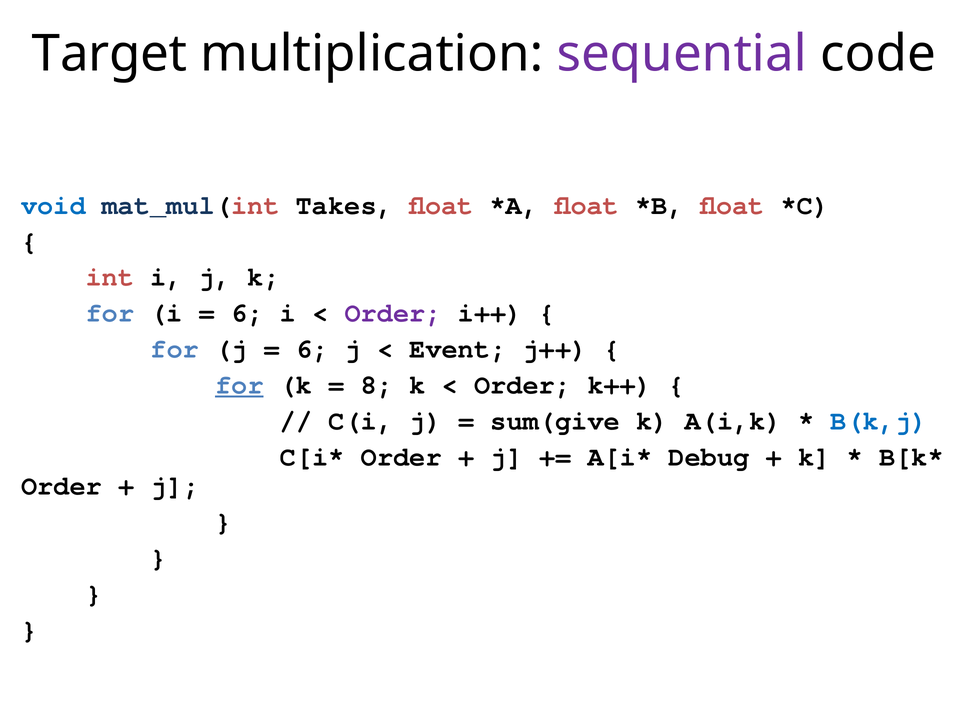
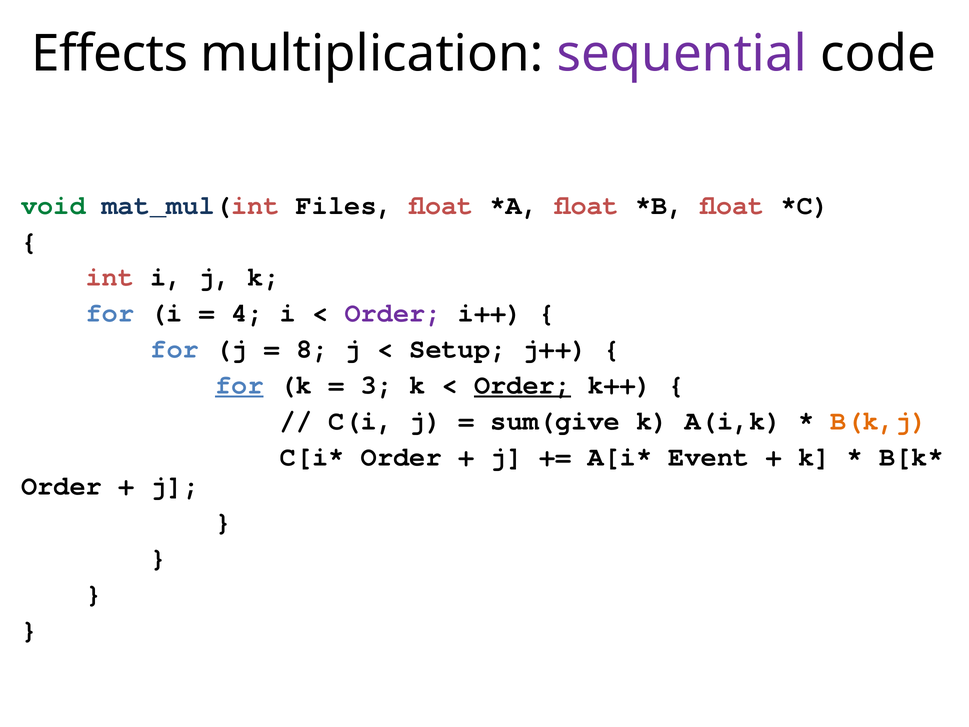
Target: Target -> Effects (110, 54)
void colour: blue -> green (53, 205)
Takes: Takes -> Files (344, 205)
6: 6 -> 4 (247, 313)
6: 6 -> 8 (312, 349)
Event: Event -> Setup (458, 349)
8: 8 -> 3 (377, 385)
Order underline: none -> present (523, 385)
B(k,j colour: blue -> orange (879, 421)
Debug: Debug -> Event (709, 457)
